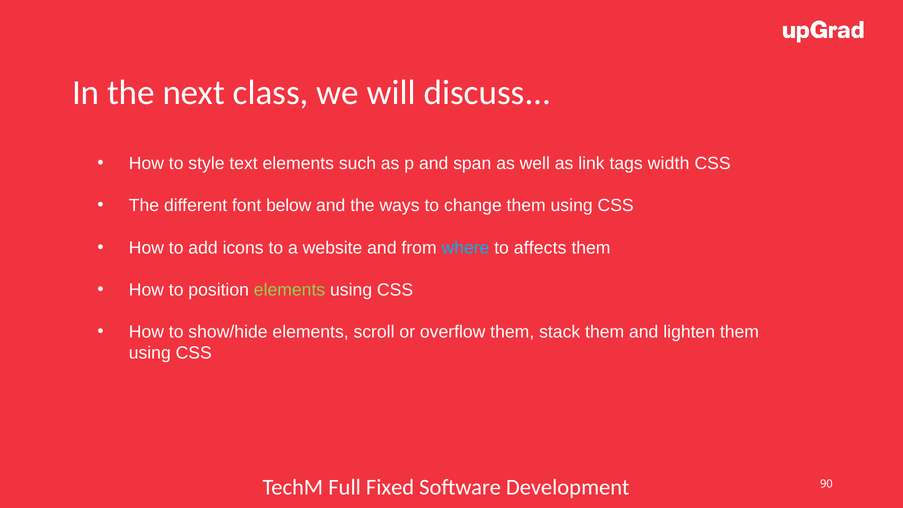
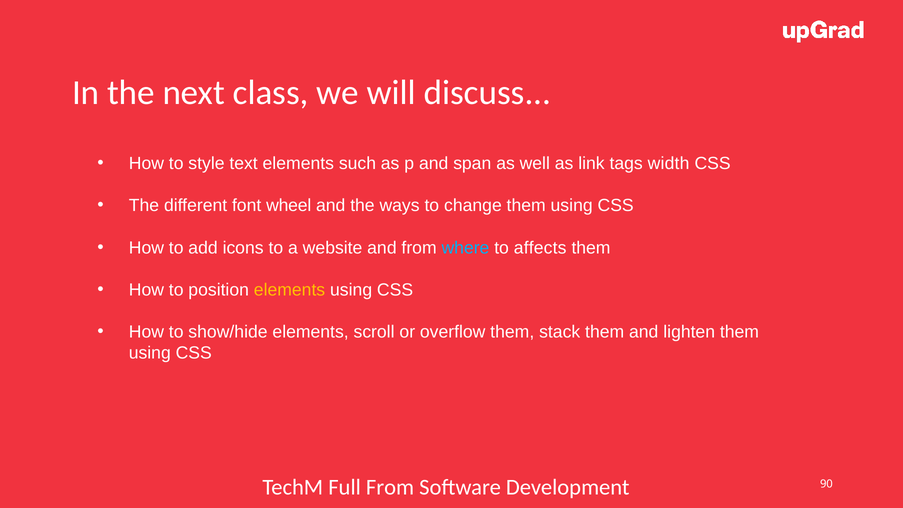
below: below -> wheel (289, 206)
elements colour: light green -> yellow (290, 290)
Full Fixed: Fixed -> From (390, 487)
